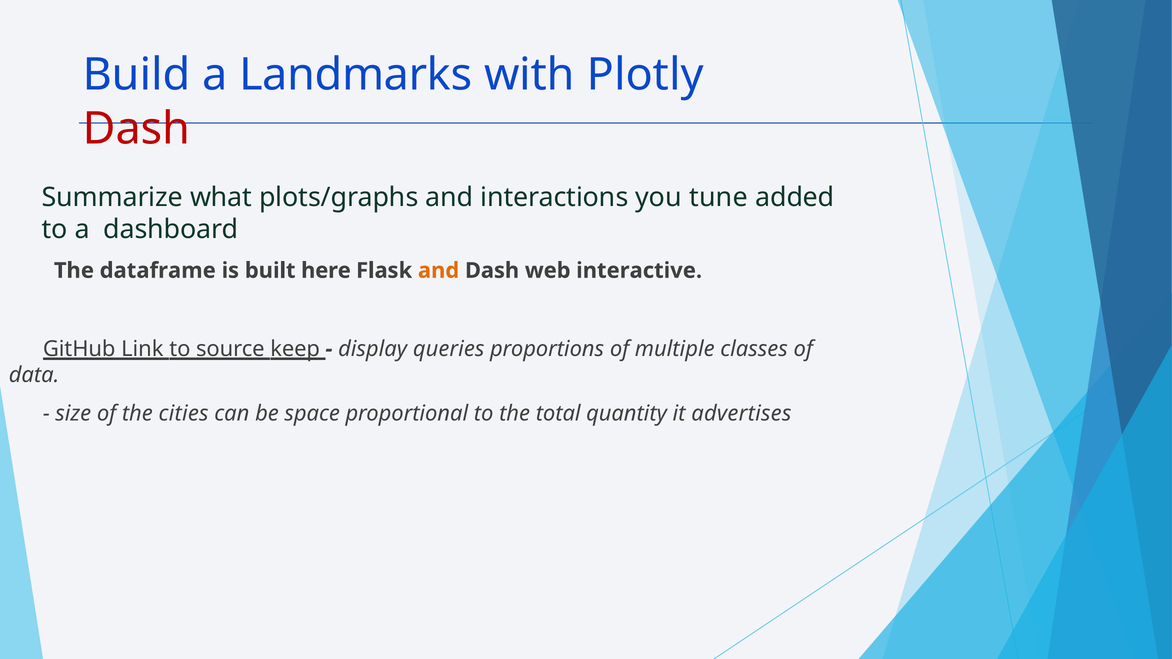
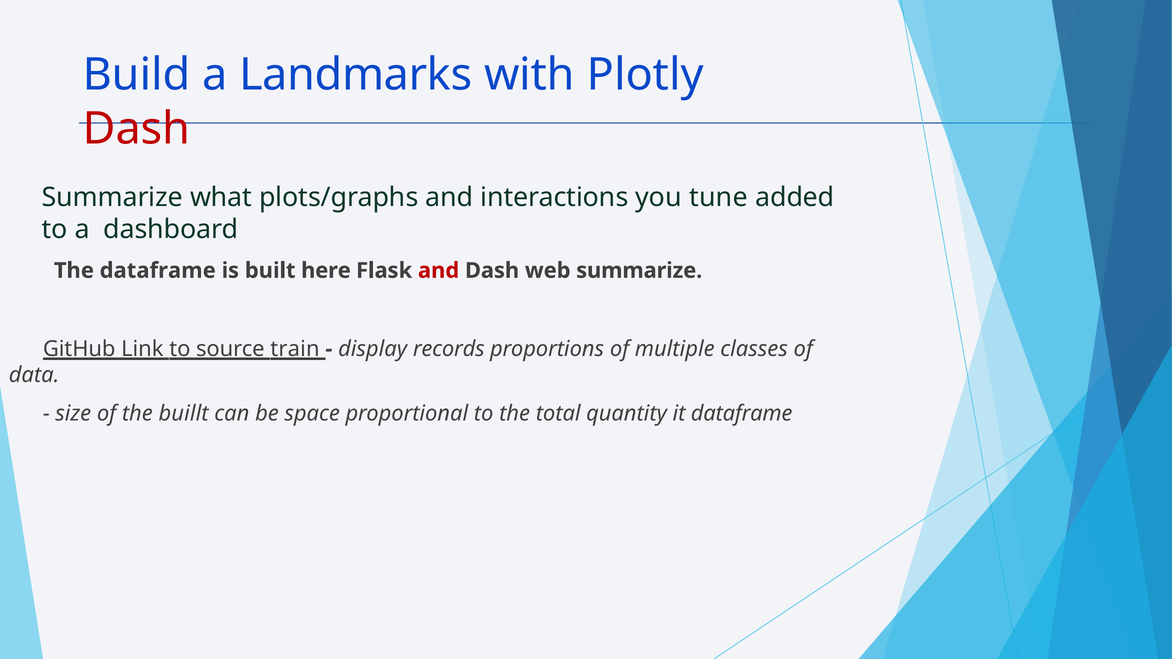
and colour: orange -> red (439, 271)
web interactive: interactive -> summarize (639, 271)
keep: keep -> train (295, 349)
queries: queries -> records (449, 349)
cities: cities -> buillt (184, 414)
it advertises: advertises -> dataframe (742, 414)
